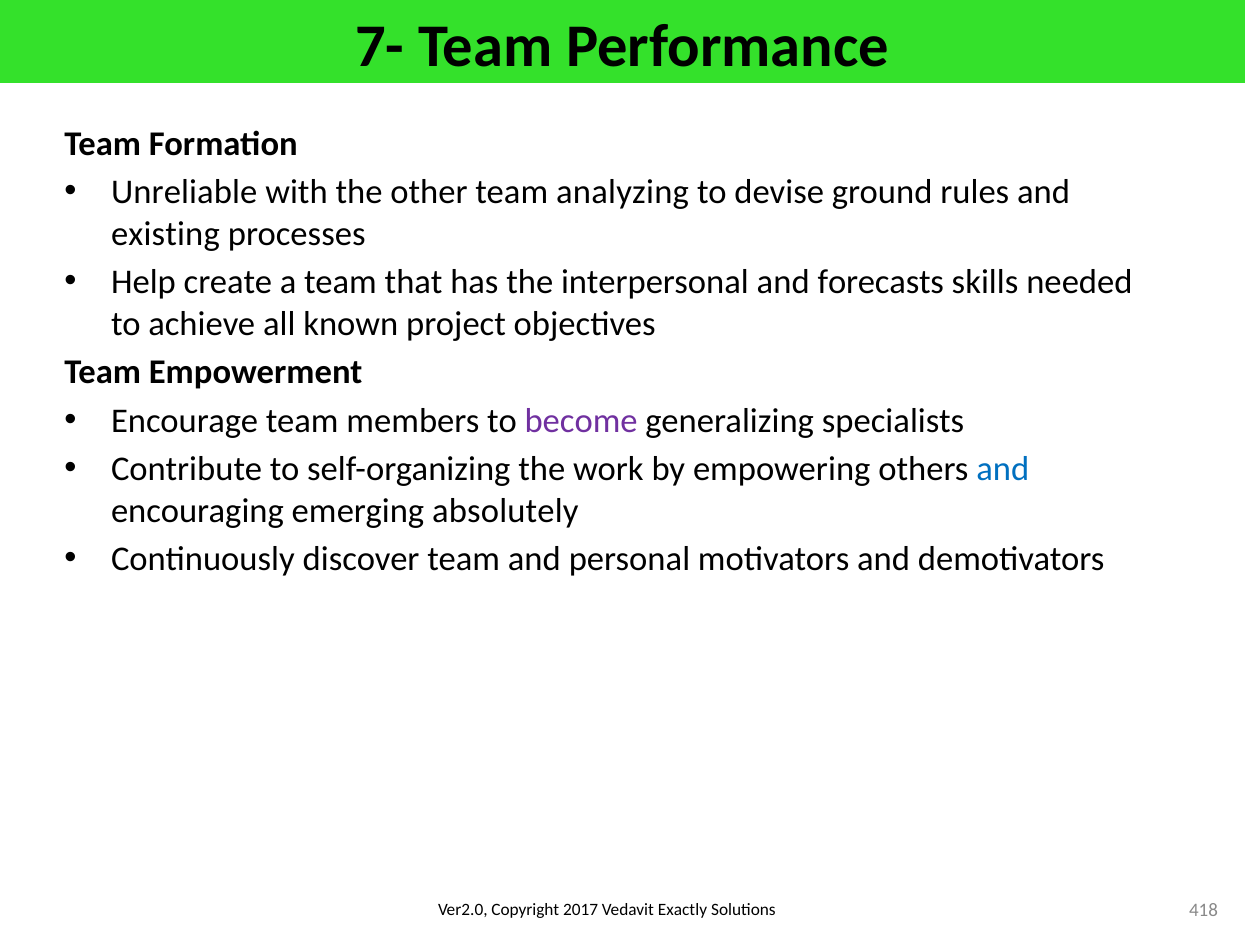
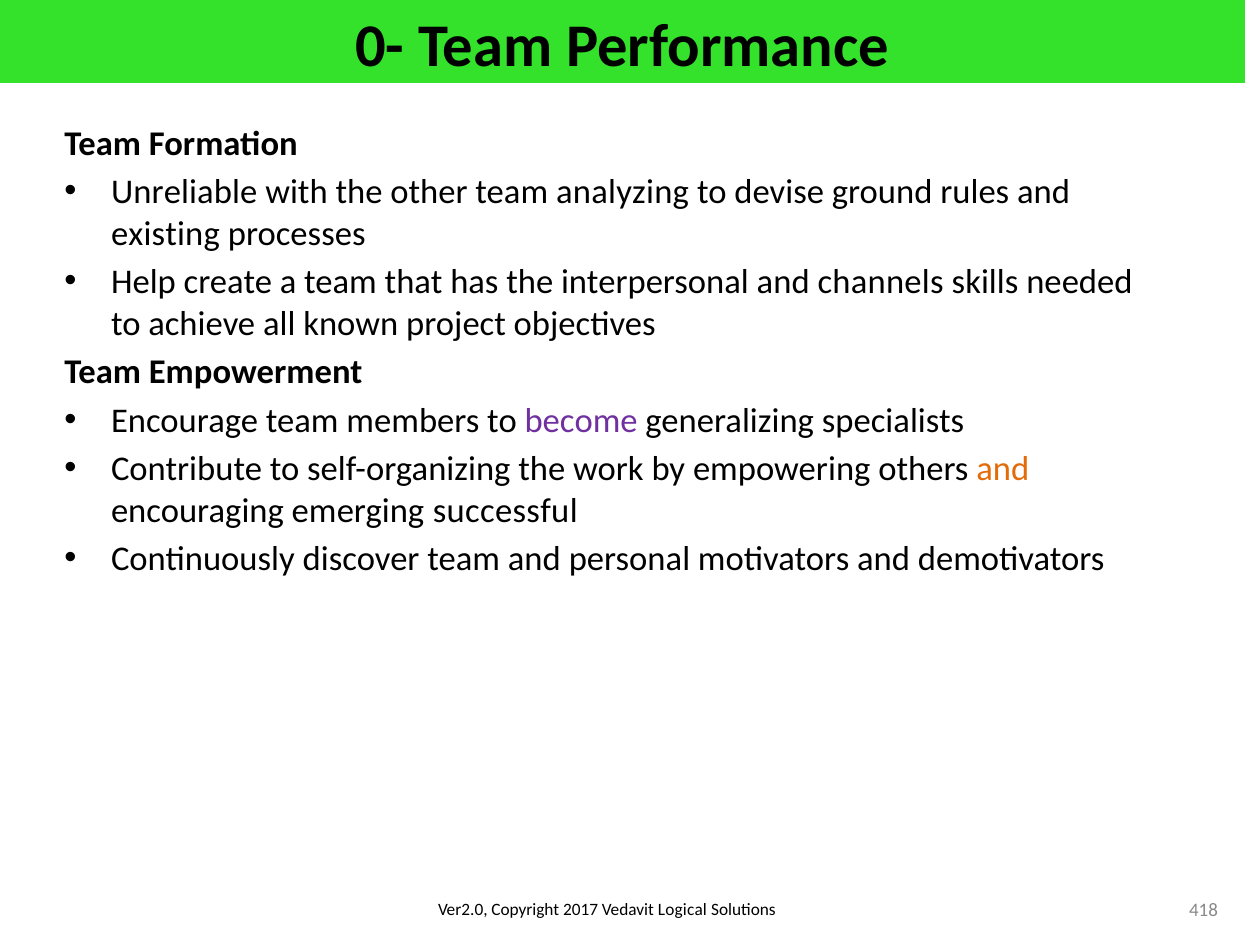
7-: 7- -> 0- (380, 47)
forecasts: forecasts -> channels (881, 282)
and colour: blue -> orange (1003, 469)
absolutely: absolutely -> successful (505, 511)
Exactly: Exactly -> Logical (682, 910)
